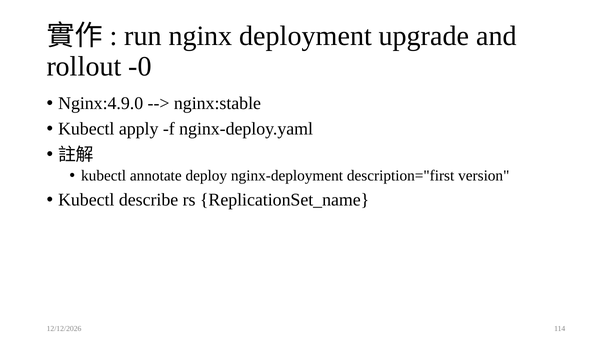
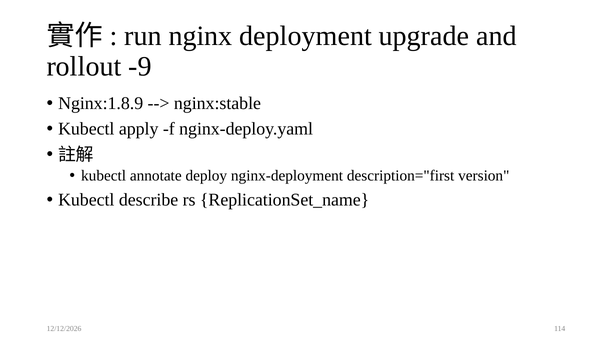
-0: -0 -> -9 (140, 67)
Nginx:4.9.0: Nginx:4.9.0 -> Nginx:1.8.9 (101, 103)
